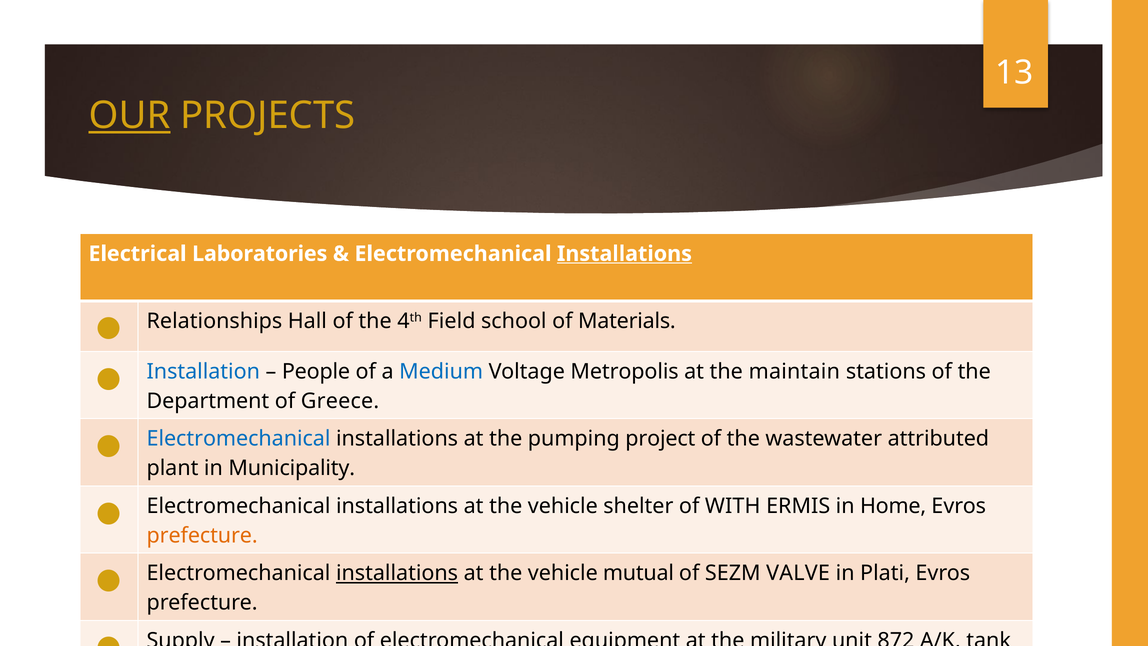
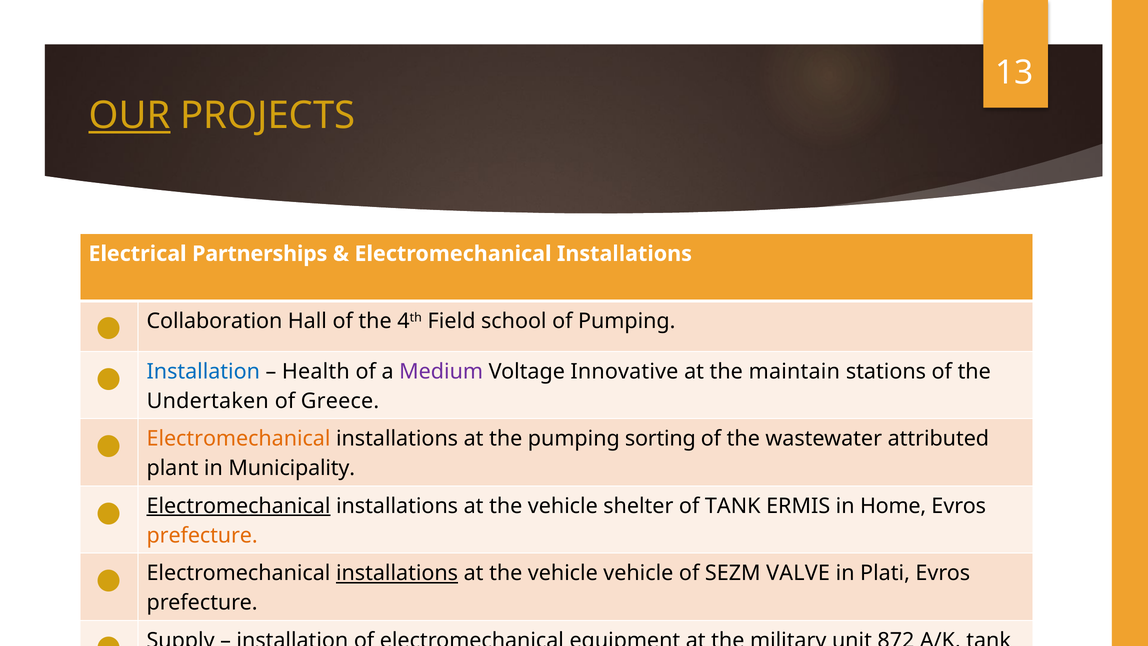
Laboratories: Laboratories -> Partnerships (260, 254)
Installations underline: present -> none (624, 254)
Relationships: Relationships -> Collaboration (214, 321)
of Materials: Materials -> Pumping (627, 321)
People: People -> Health (316, 371)
Medium colour: blue -> purple (441, 371)
Metropolis: Metropolis -> Innovative (624, 371)
Department: Department -> Undertaken (208, 401)
Electromechanical colour: blue -> orange (239, 439)
project: project -> sorting (660, 439)
Electromechanical underline: none -> present (239, 506)
of WITH: WITH -> TANK (733, 506)
vehicle mutual: mutual -> vehicle (638, 573)
